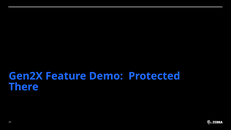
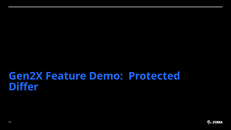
There: There -> Differ (24, 87)
